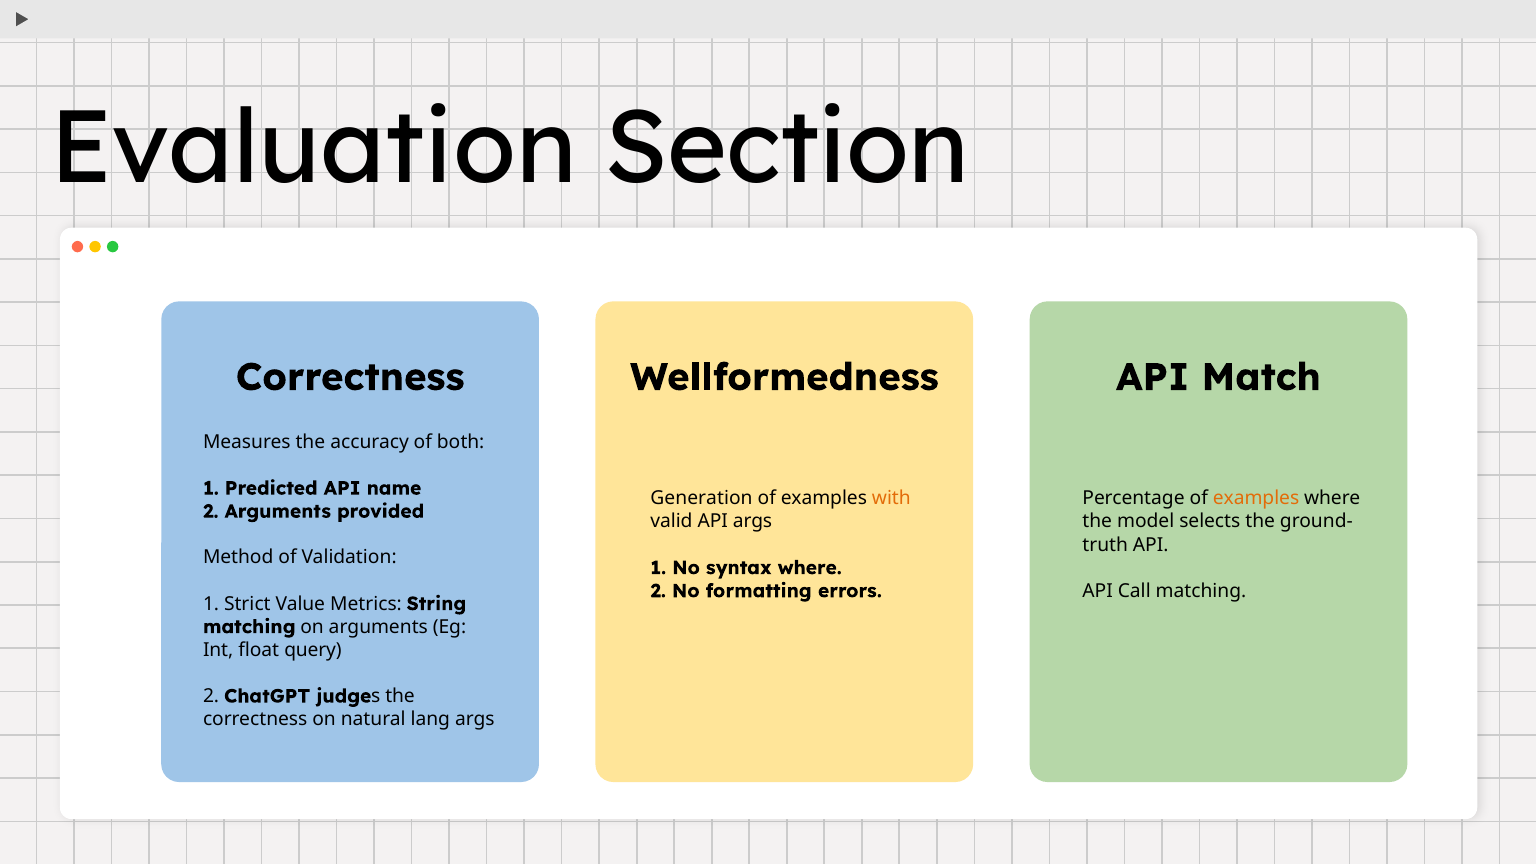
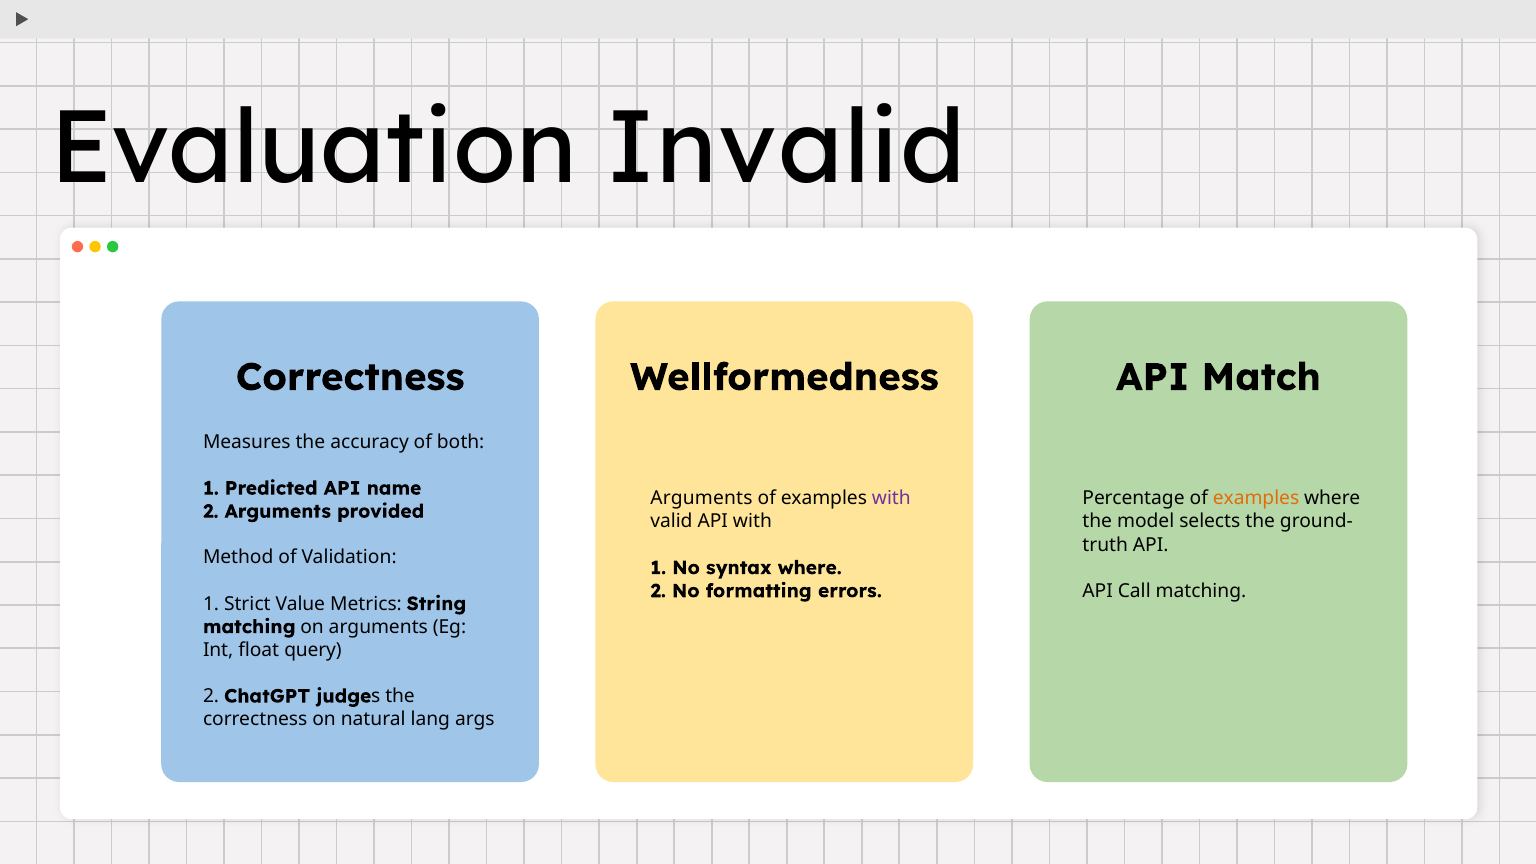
Section: Section -> Invalid (786, 149)
Generation: Generation -> Arguments (701, 499)
with colour: orange -> purple (891, 499)
API args: args -> with (752, 522)
